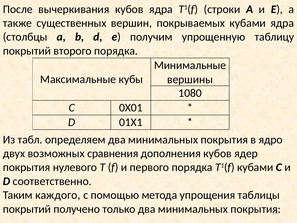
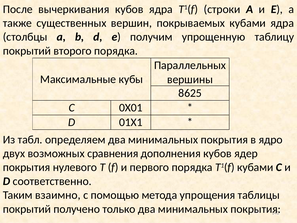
Минимальные: Минимальные -> Параллельных (190, 65)
1080: 1080 -> 8625 (190, 93)
каждого: каждого -> взаимно (58, 195)
